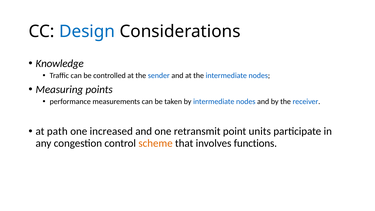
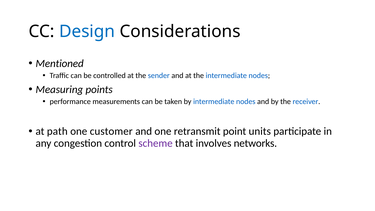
Knowledge: Knowledge -> Mentioned (60, 63)
increased: increased -> customer (111, 131)
scheme colour: orange -> purple (156, 143)
functions: functions -> networks (255, 143)
